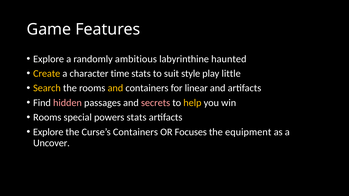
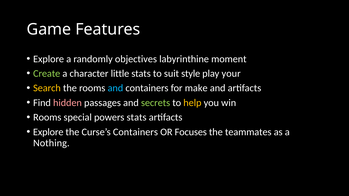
ambitious: ambitious -> objectives (136, 59)
haunted: haunted -> moment (229, 59)
Create colour: yellow -> light green (47, 74)
time: time -> little (120, 74)
little: little -> your (231, 74)
and colour: yellow -> light blue (115, 88)
linear: linear -> make (196, 88)
secrets colour: pink -> light green (156, 103)
equipment: equipment -> teammates (248, 132)
Uncover: Uncover -> Nothing (51, 143)
